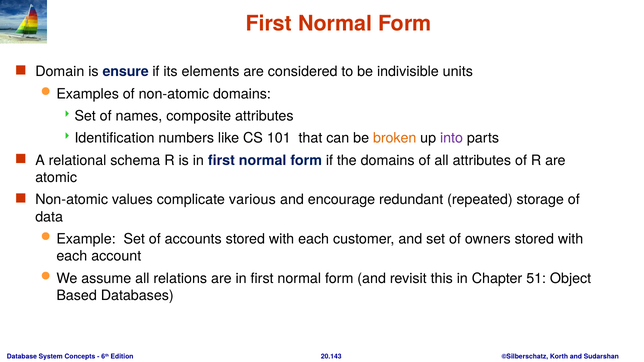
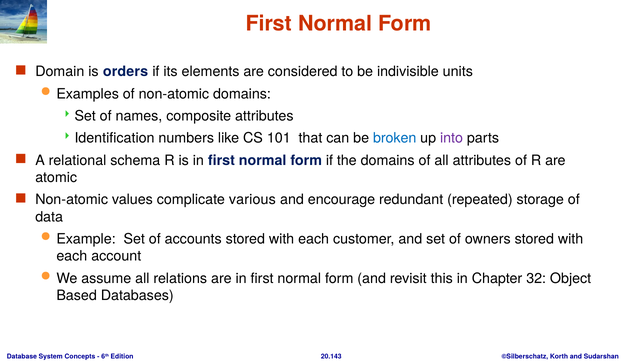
ensure: ensure -> orders (125, 72)
broken colour: orange -> blue (395, 138)
51: 51 -> 32 (536, 279)
